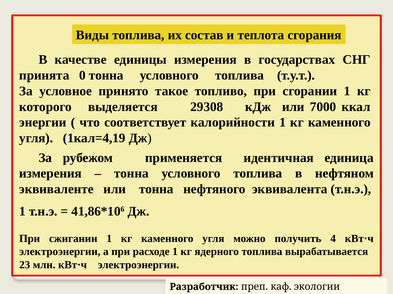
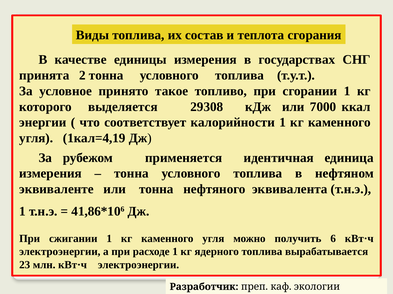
0: 0 -> 2 (82, 76)
4: 4 -> 6 (333, 239)
